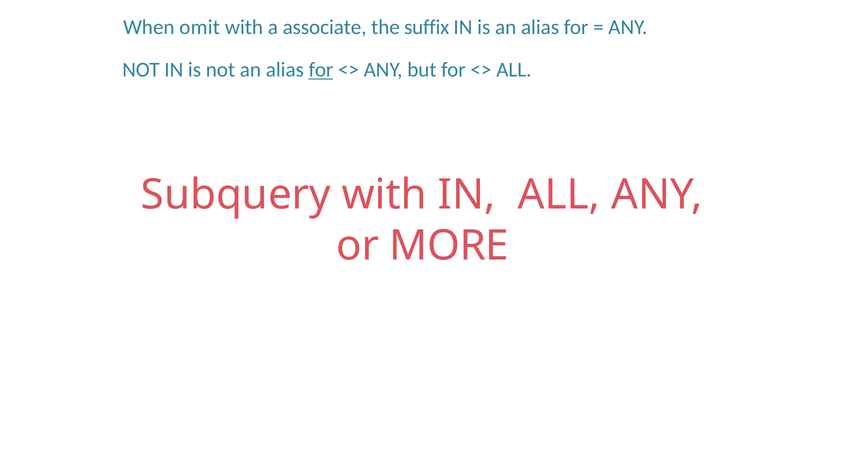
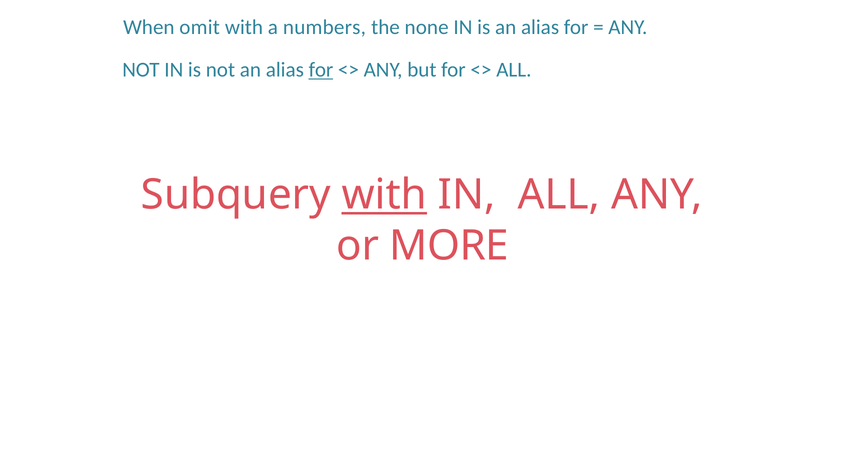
associate: associate -> numbers (324, 27)
suffix: suffix -> none (427, 27)
with underline: none -> present (384, 195)
